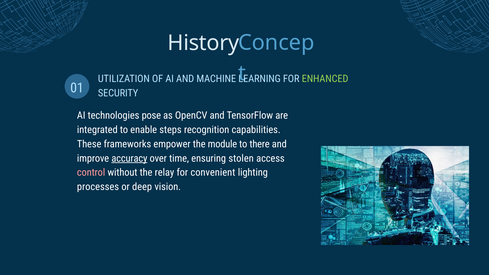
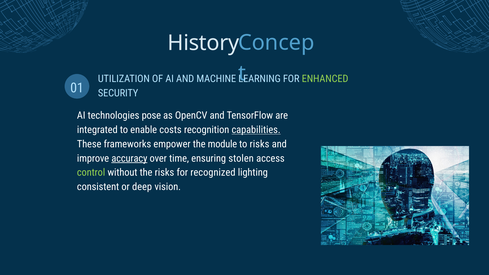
steps: steps -> costs (170, 130)
capabilities underline: none -> present (256, 130)
to there: there -> risks (259, 144)
control colour: pink -> light green (91, 173)
the relay: relay -> risks (164, 173)
convenient: convenient -> recognized (213, 173)
processes: processes -> consistent (98, 187)
